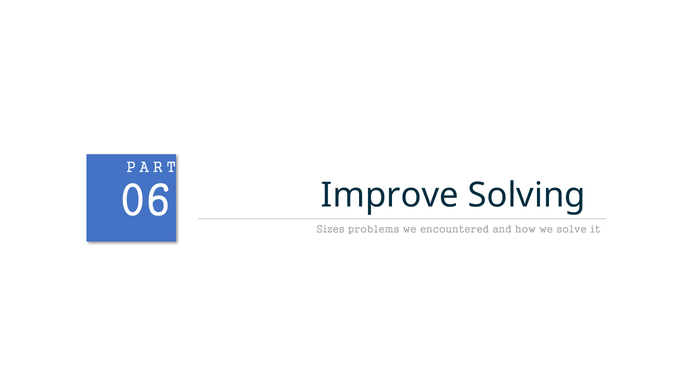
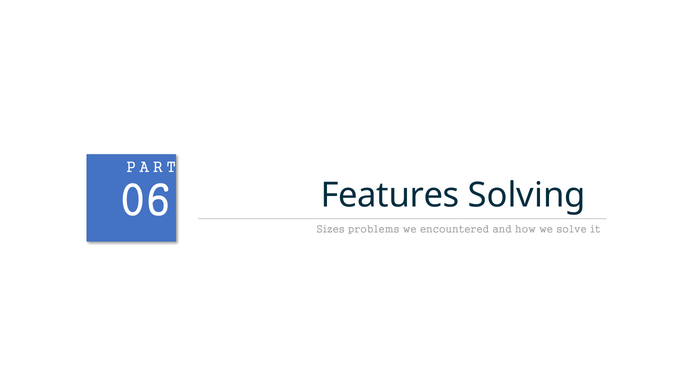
Improve: Improve -> Features (390, 195)
